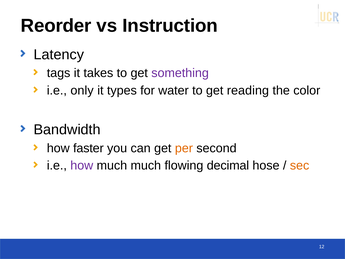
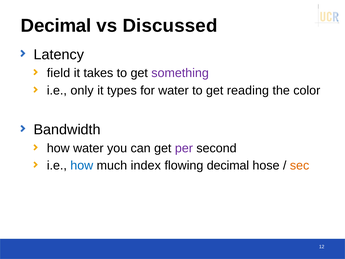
Reorder: Reorder -> Decimal (56, 26)
Instruction: Instruction -> Discussed (170, 26)
tags: tags -> field (59, 73)
how faster: faster -> water (88, 148)
per colour: orange -> purple (184, 148)
how colour: purple -> blue (82, 165)
much much: much -> index (146, 165)
